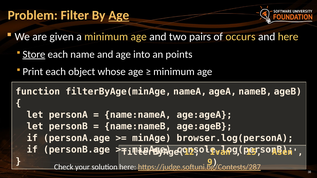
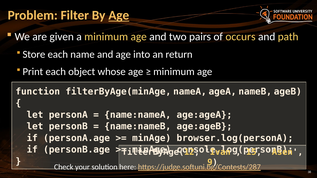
and here: here -> path (288, 37)
Store underline: present -> none (34, 54)
points: points -> return (179, 54)
